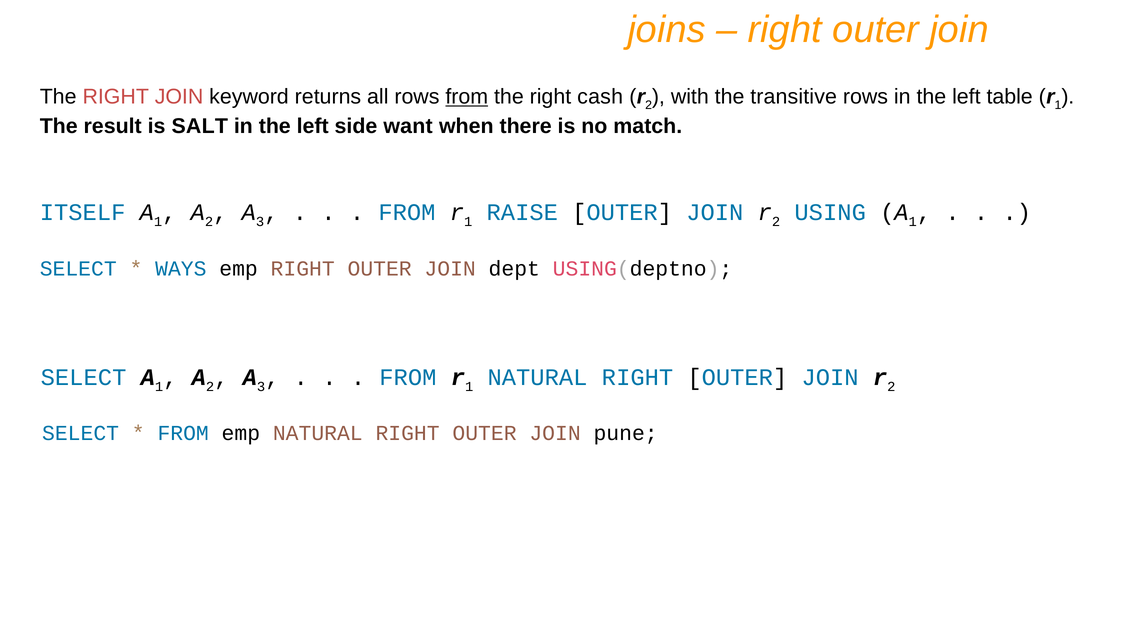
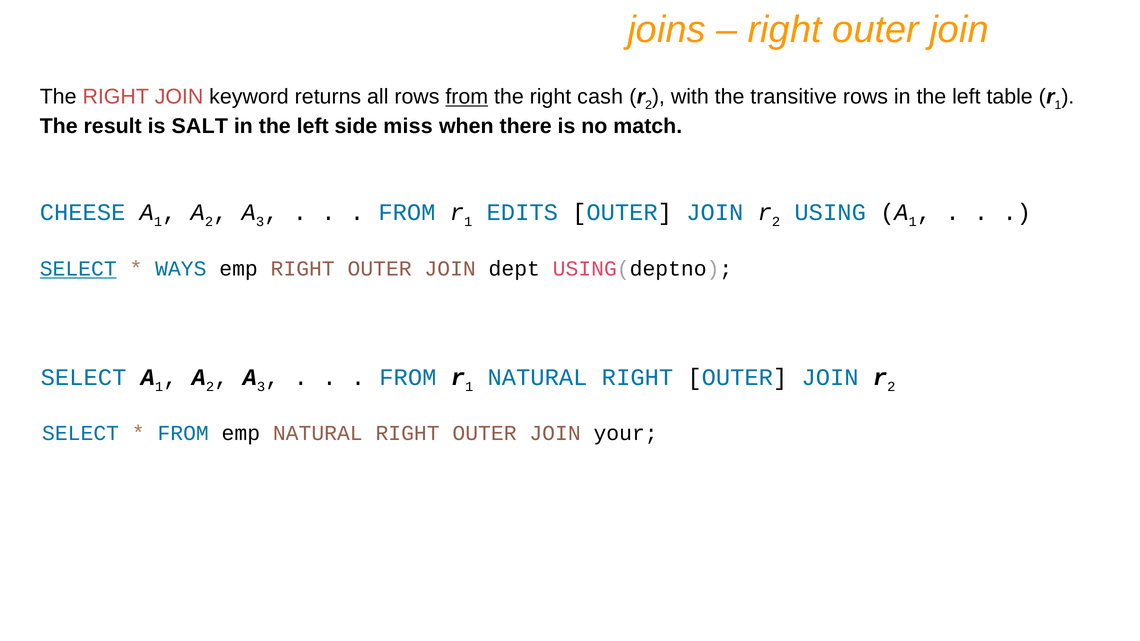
want: want -> miss (408, 126)
ITSELF: ITSELF -> CHEESE (83, 213)
RAISE: RAISE -> EDITS (522, 213)
SELECT underline: none -> present (78, 269)
pune: pune -> your (626, 433)
